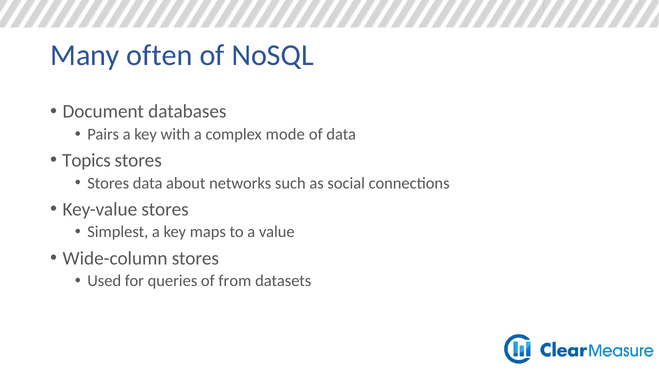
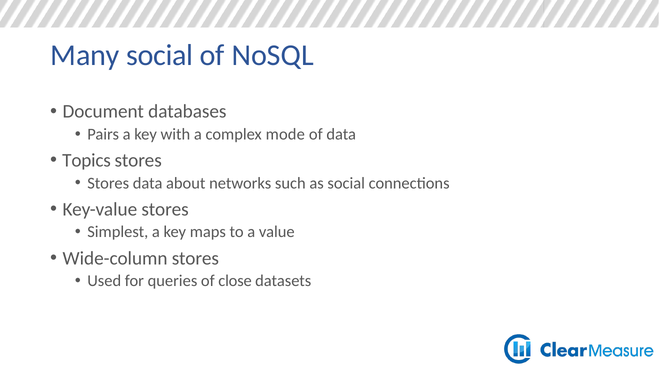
Many often: often -> social (160, 55)
from: from -> close (235, 281)
